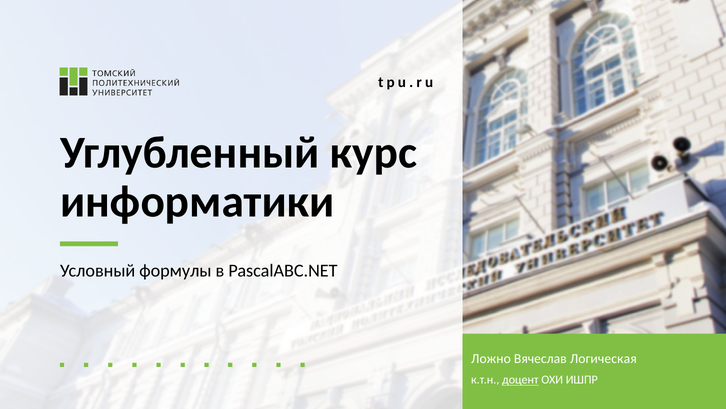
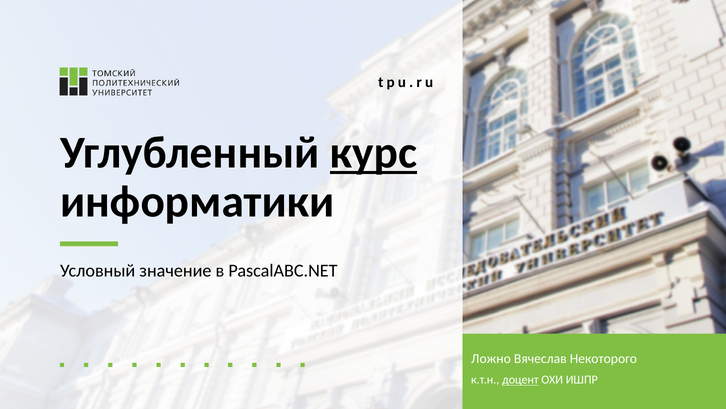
курс underline: none -> present (374, 153)
формулы: формулы -> значение (175, 270)
Логическая: Логическая -> Некоторого (603, 358)
